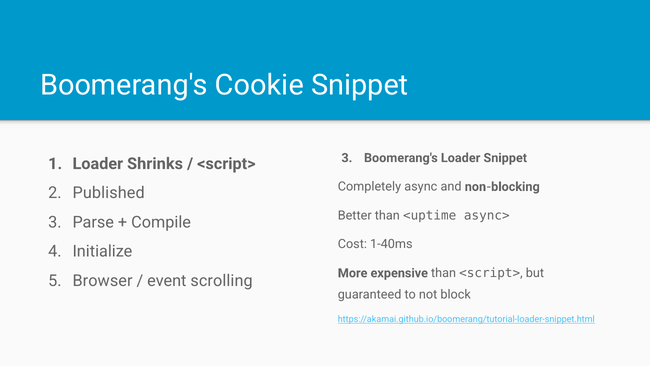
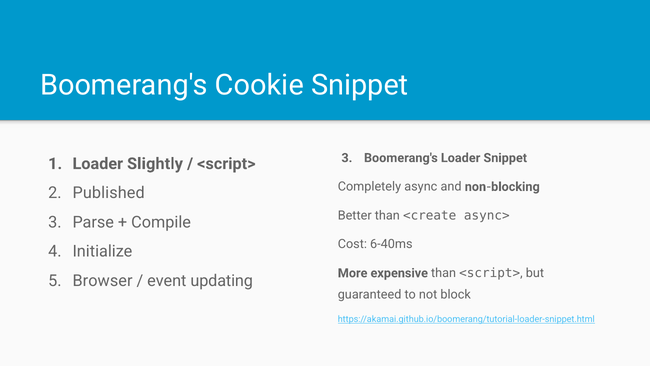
Shrinks: Shrinks -> Slightly (155, 164)
<uptime: <uptime -> <create (430, 215)
1-40ms: 1-40ms -> 6-40ms (391, 244)
scrolling: scrolling -> updating (222, 281)
